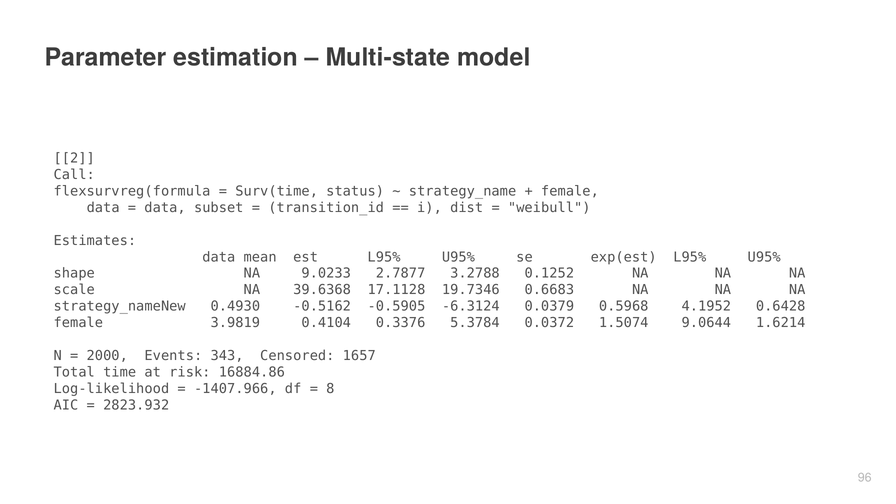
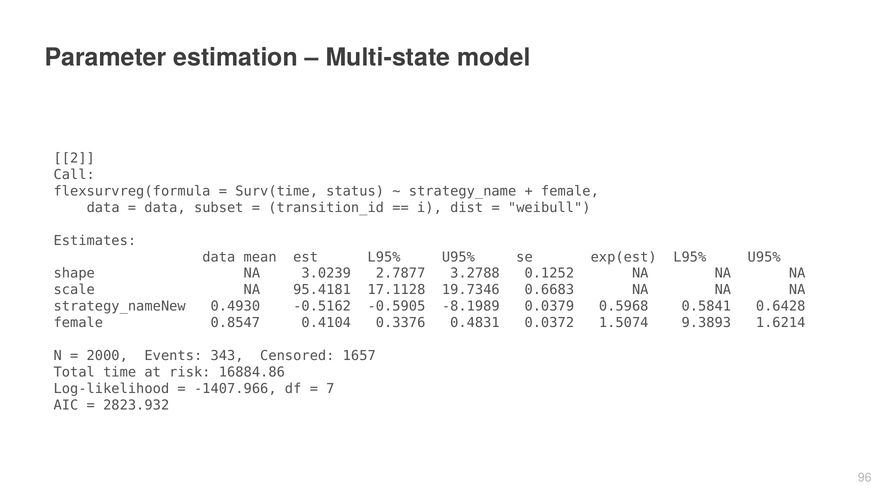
9.0233: 9.0233 -> 3.0239 (326, 273)
39.6368: 39.6368 -> 95.4181 (322, 290)
-6.3124: -6.3124 -> -8.1989 (471, 306)
4.1952: 4.1952 -> 0.5841 (706, 306)
3.9819: 3.9819 -> 0.8547 (235, 323)
5.3784: 5.3784 -> 0.4831 (475, 323)
9.0644: 9.0644 -> 9.3893 (706, 323)
8: 8 -> 7 (330, 389)
